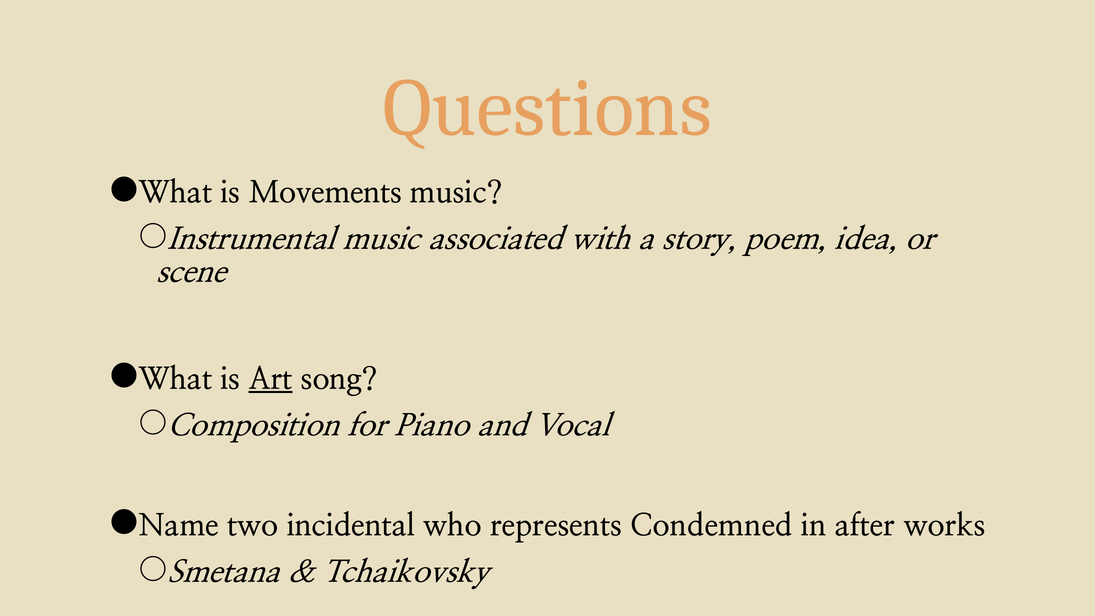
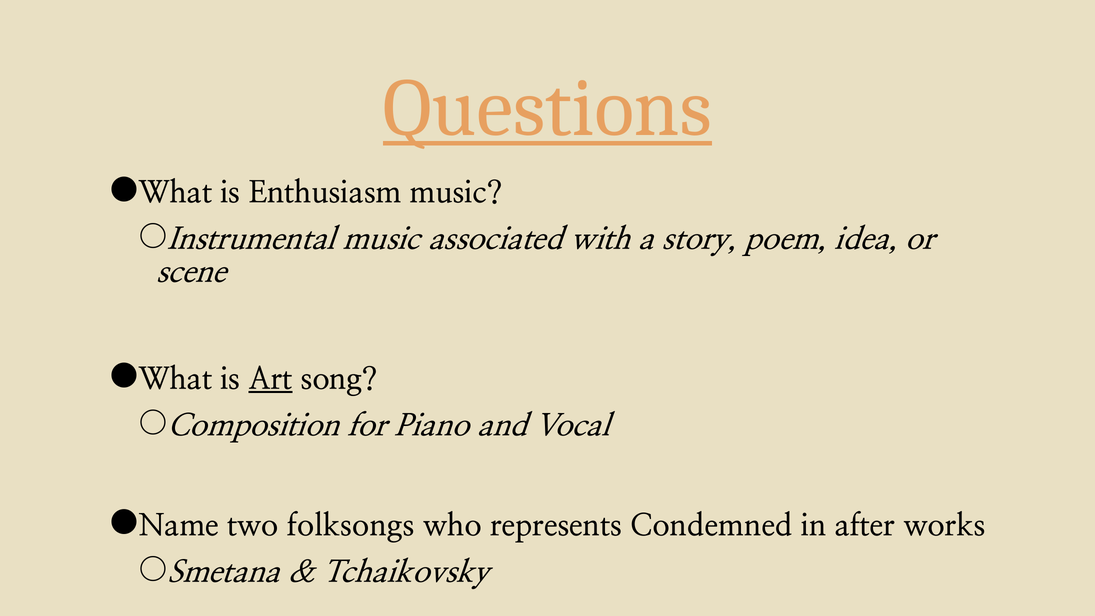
Questions underline: none -> present (547, 108)
Movements: Movements -> Enthusiasm (325, 193)
incidental: incidental -> folksongs (351, 525)
